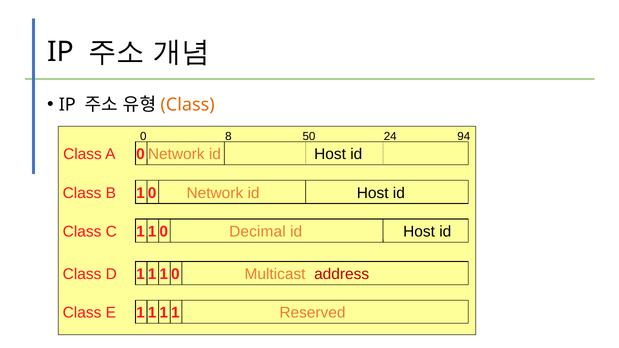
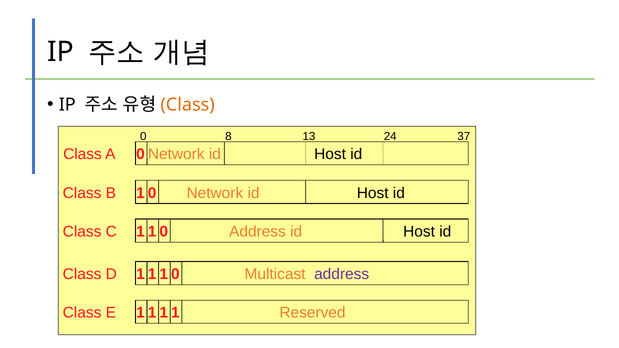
50: 50 -> 13 (309, 136)
94: 94 -> 37 (464, 136)
Decimal: Decimal -> Address (257, 232)
address colour: red -> purple (342, 274)
